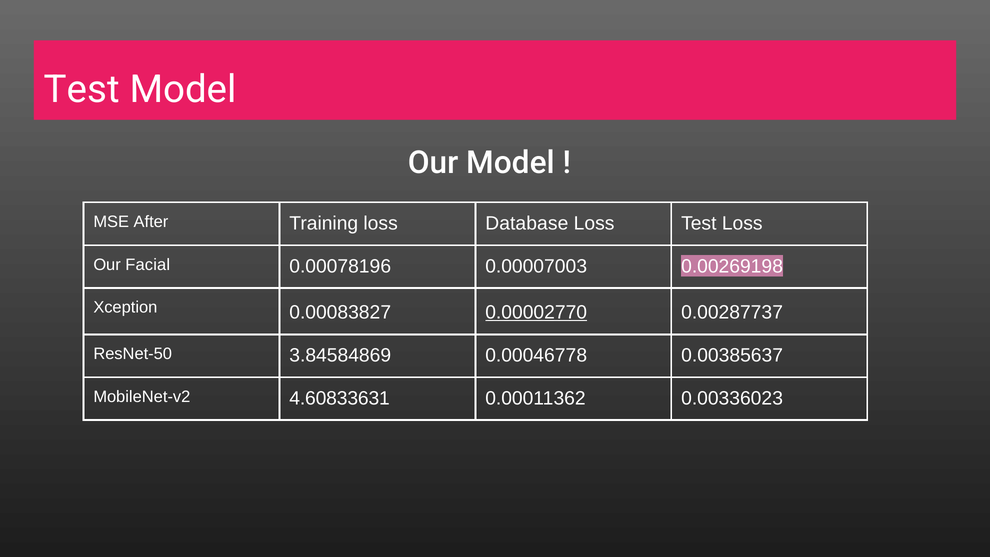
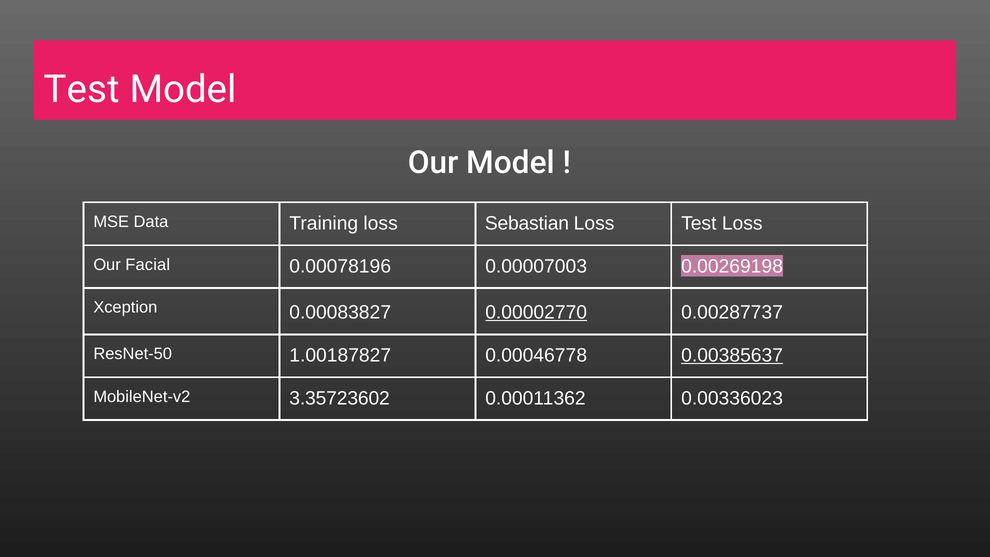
After: After -> Data (151, 222)
Database: Database -> Sebastian (527, 223)
3.84584869: 3.84584869 -> 1.00187827 (340, 355)
0.00385637 underline: none -> present (732, 355)
4.60833631: 4.60833631 -> 3.35723602 (340, 398)
